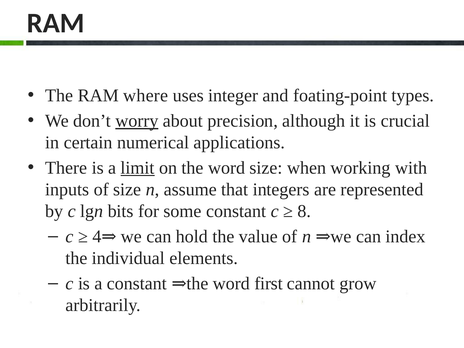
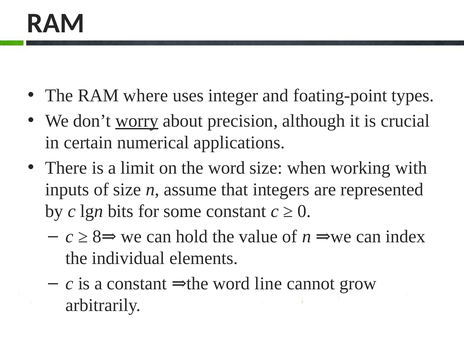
limit underline: present -> none (138, 168)
8: 8 -> 0 (304, 211)
4: 4 -> 8 (97, 236)
first: first -> line (268, 283)
